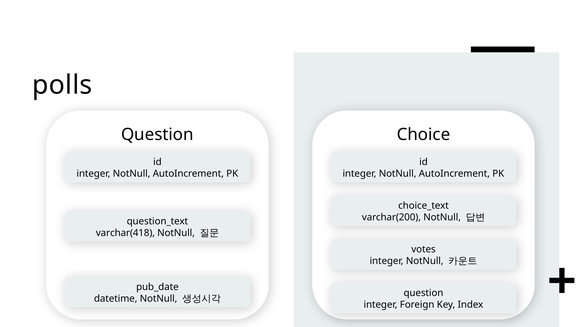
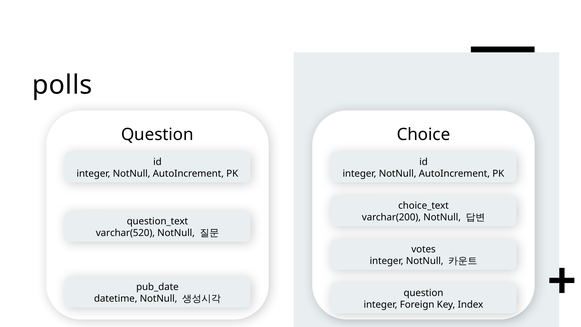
varchar(418: varchar(418 -> varchar(520 (125, 233)
